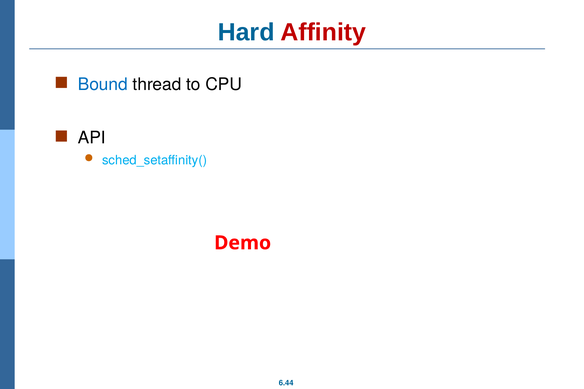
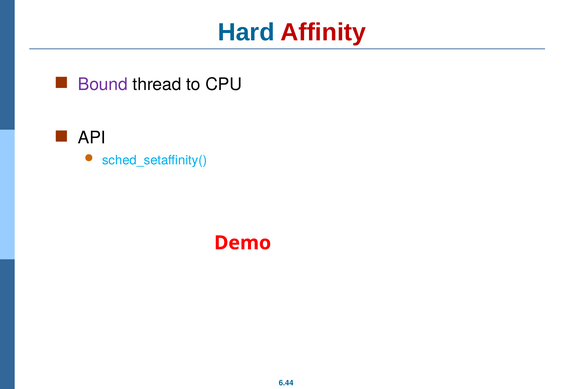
Bound colour: blue -> purple (103, 84)
